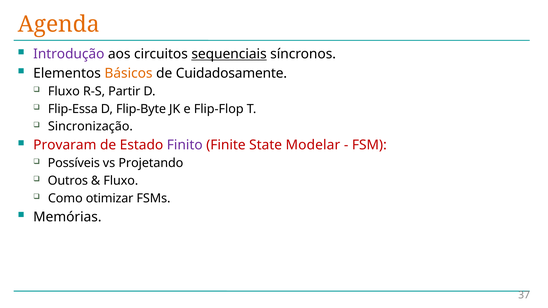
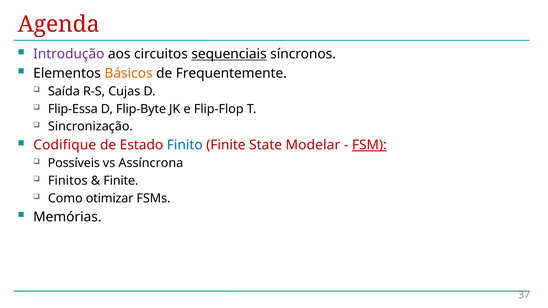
Agenda colour: orange -> red (59, 24)
Cuidadosamente: Cuidadosamente -> Frequentemente (231, 73)
Fluxo: Fluxo -> Saída (64, 91)
Partir: Partir -> Cujas (124, 91)
Provaram: Provaram -> Codifique (65, 145)
Finito colour: purple -> blue (185, 145)
FSM underline: none -> present (369, 145)
Projetando: Projetando -> Assíncrona (151, 163)
Outros: Outros -> Finitos (68, 181)
Fluxo: Fluxo -> Finite (121, 181)
